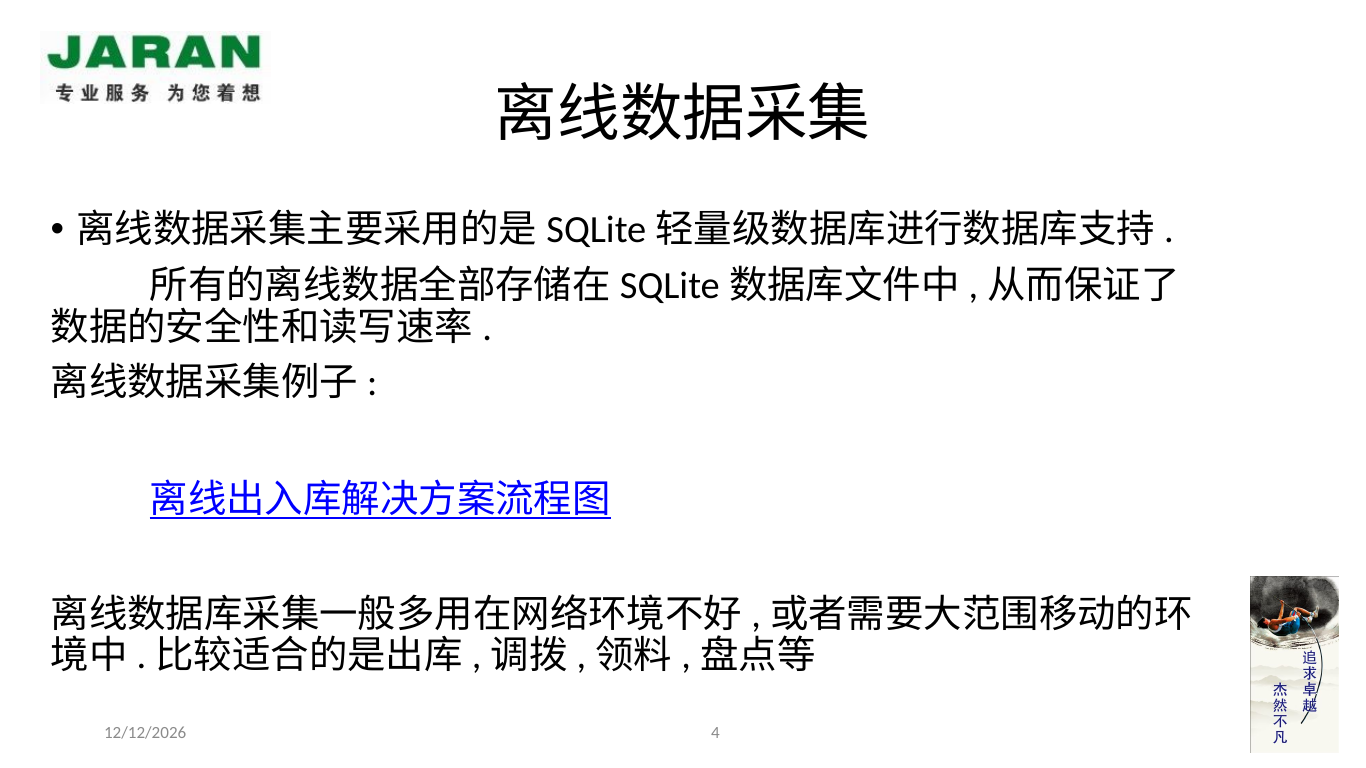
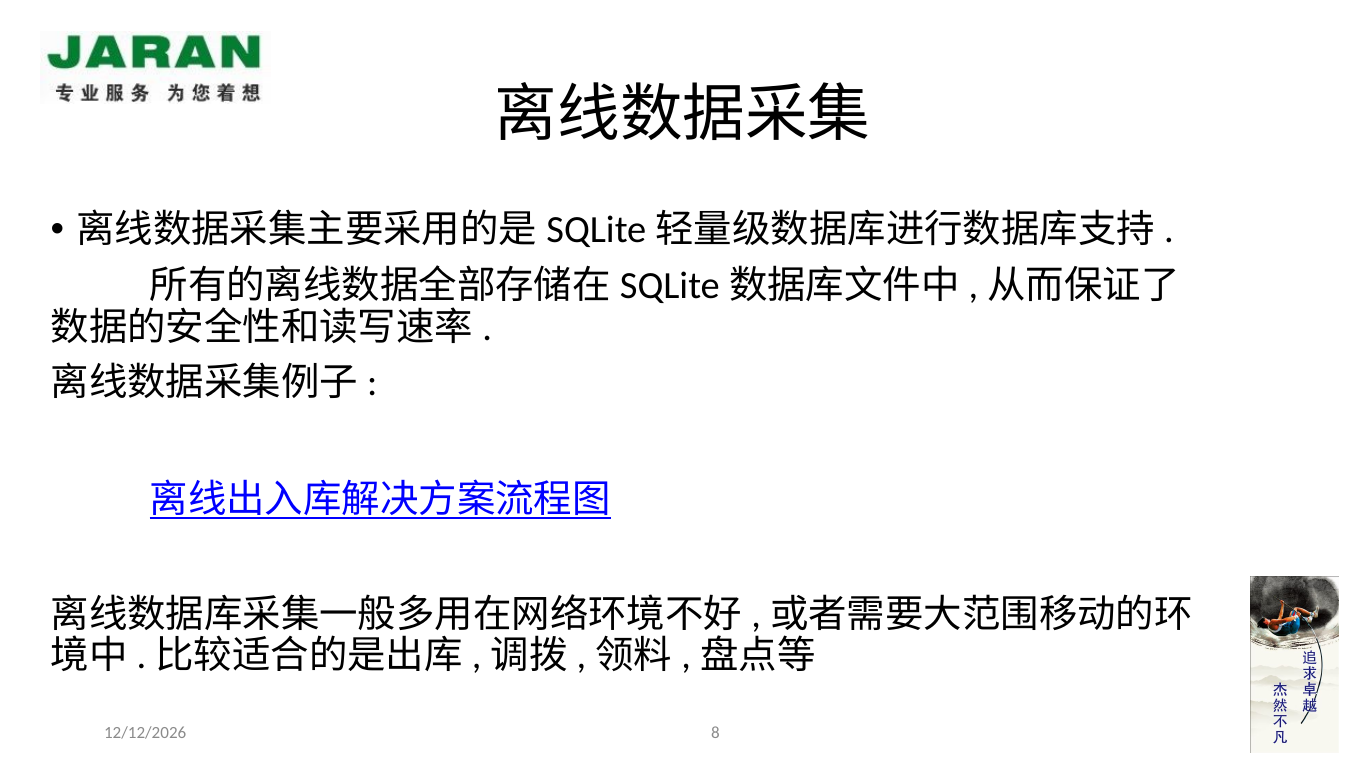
4: 4 -> 8 (715, 734)
